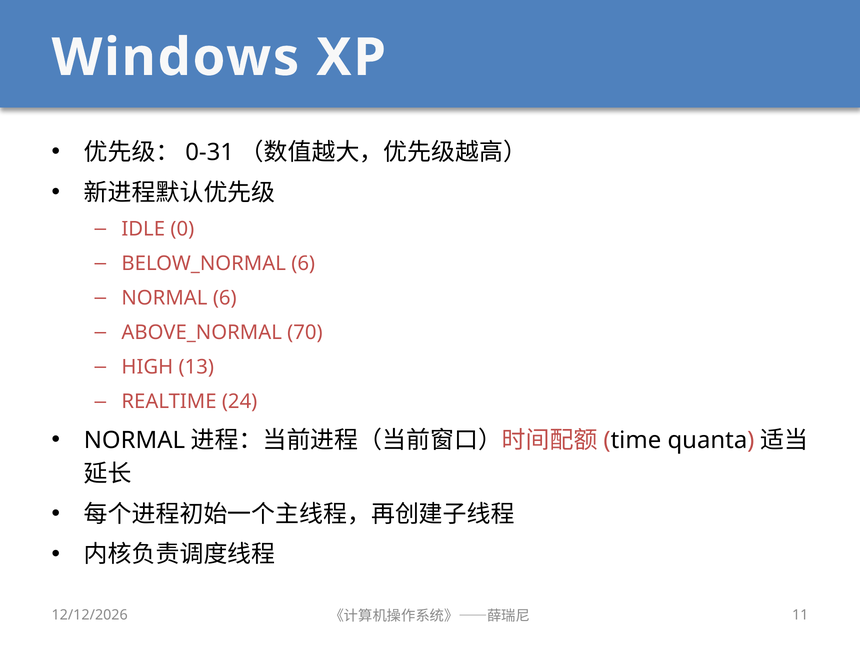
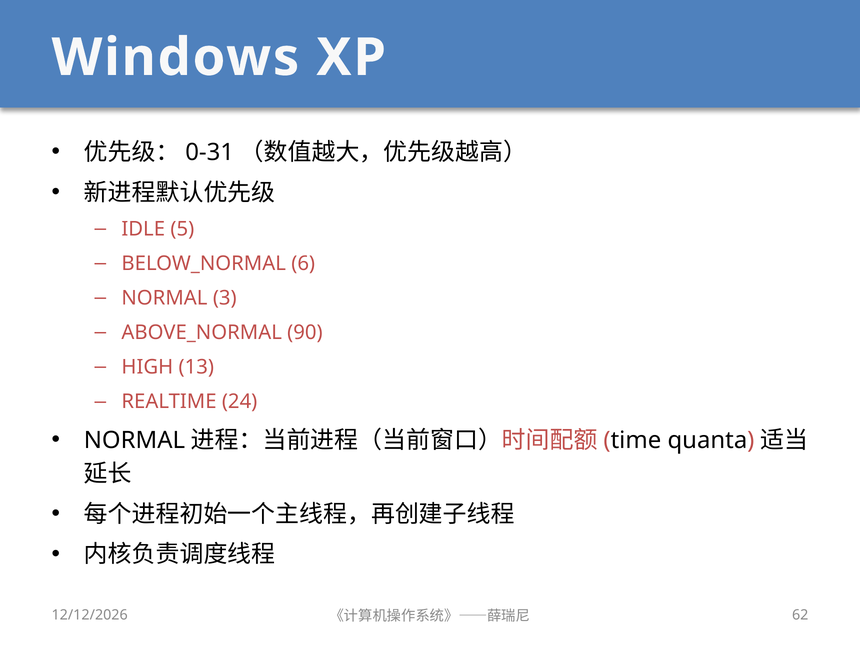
0: 0 -> 5 (182, 229)
NORMAL 6: 6 -> 3 (225, 298)
70: 70 -> 90 (305, 333)
11: 11 -> 62 (800, 615)
